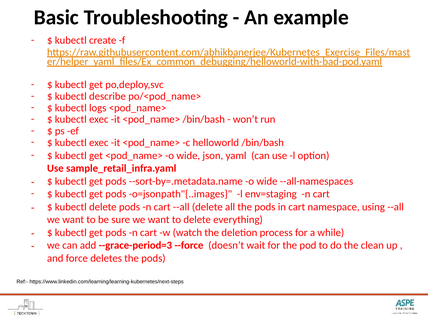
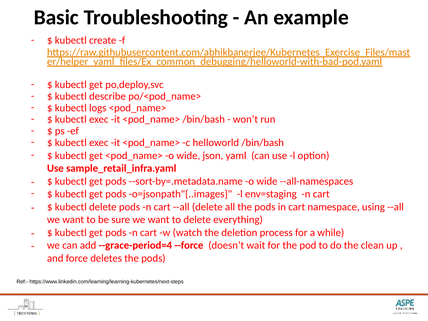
--grace-period=3: --grace-period=3 -> --grace-period=4 (135, 245)
